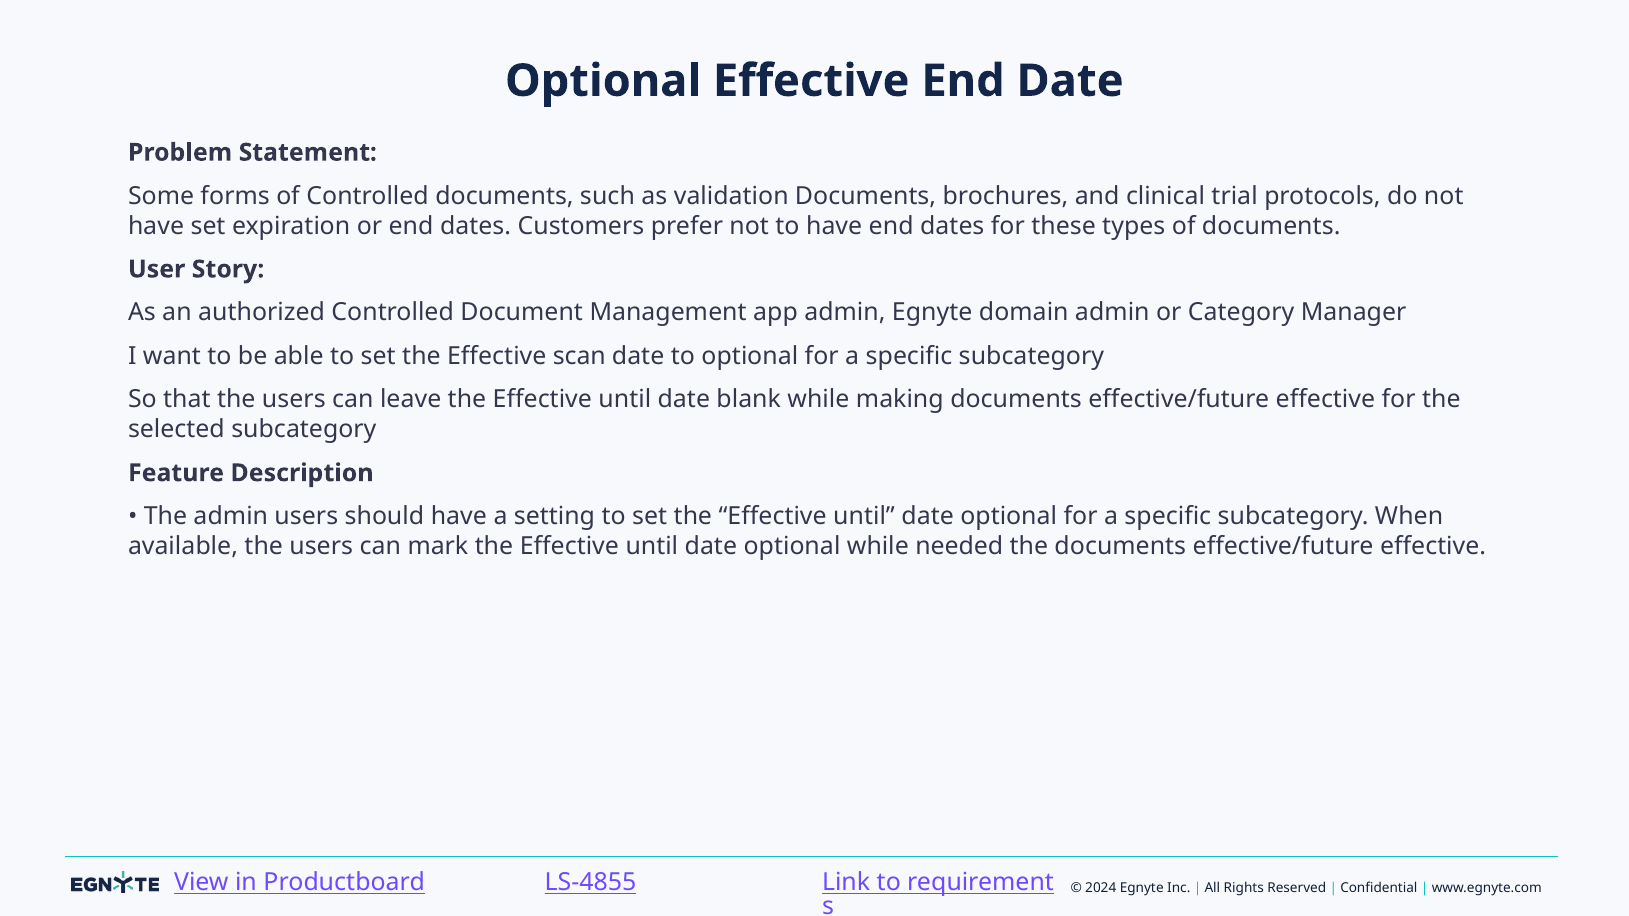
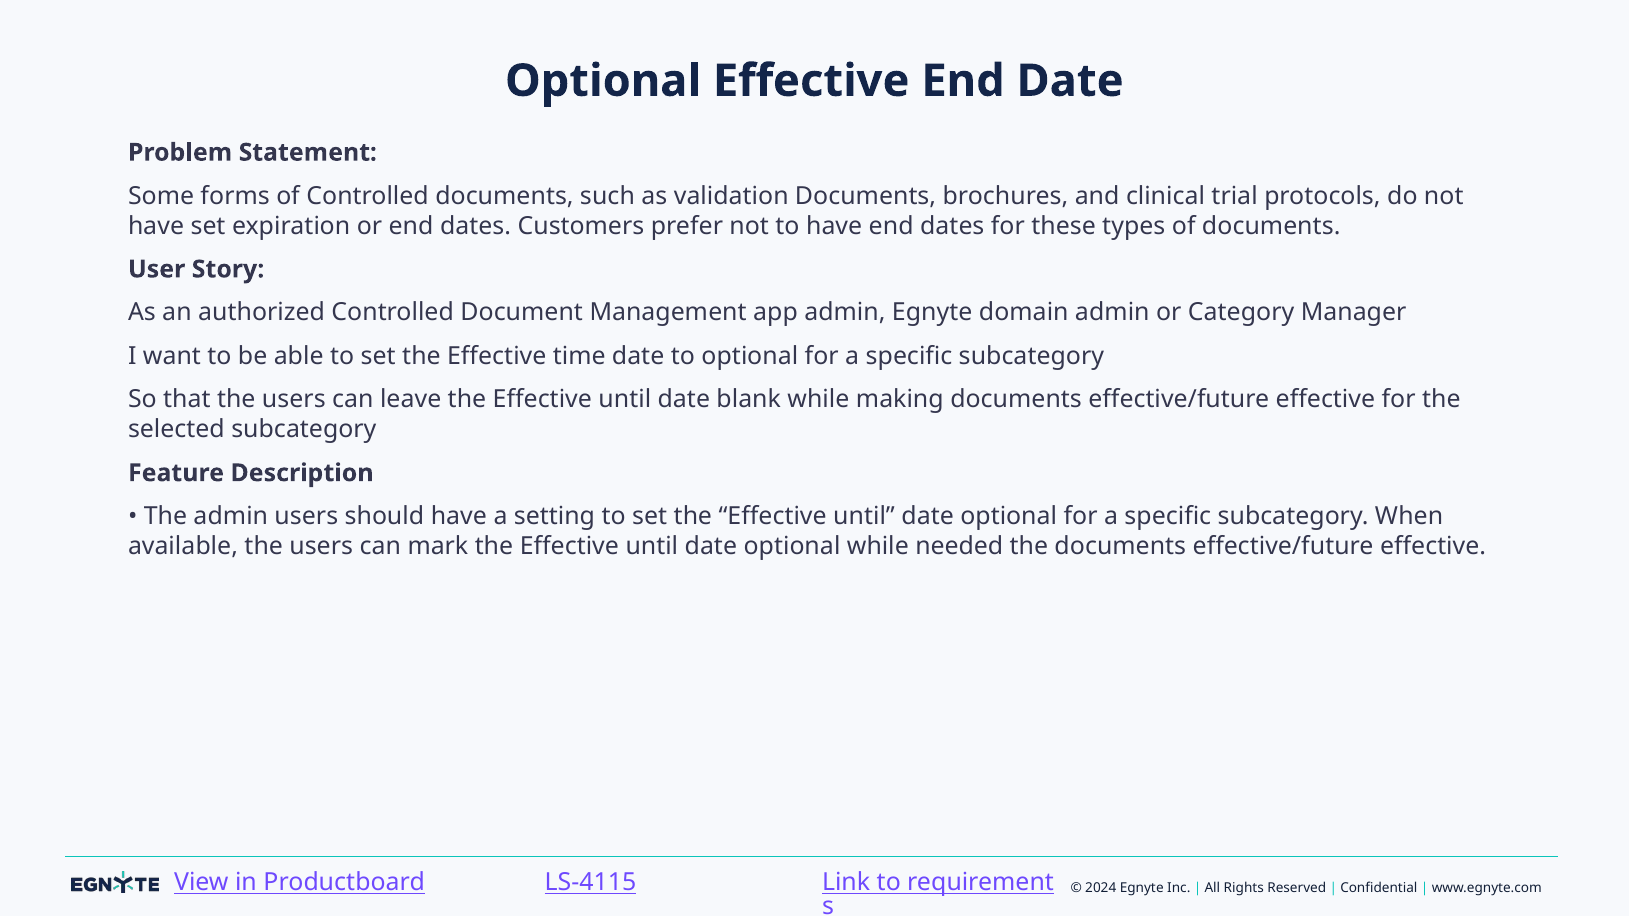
scan: scan -> time (579, 356)
LS-4855: LS-4855 -> LS-4115 (590, 883)
